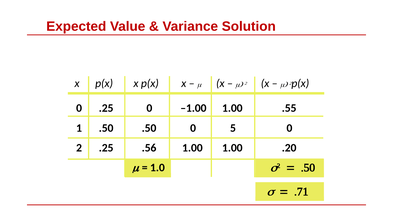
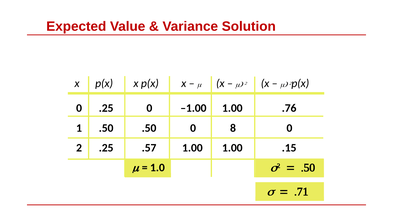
.55: .55 -> .76 (289, 108)
5: 5 -> 8 (233, 128)
.56: .56 -> .57 (149, 148)
.20: .20 -> .15 (289, 148)
